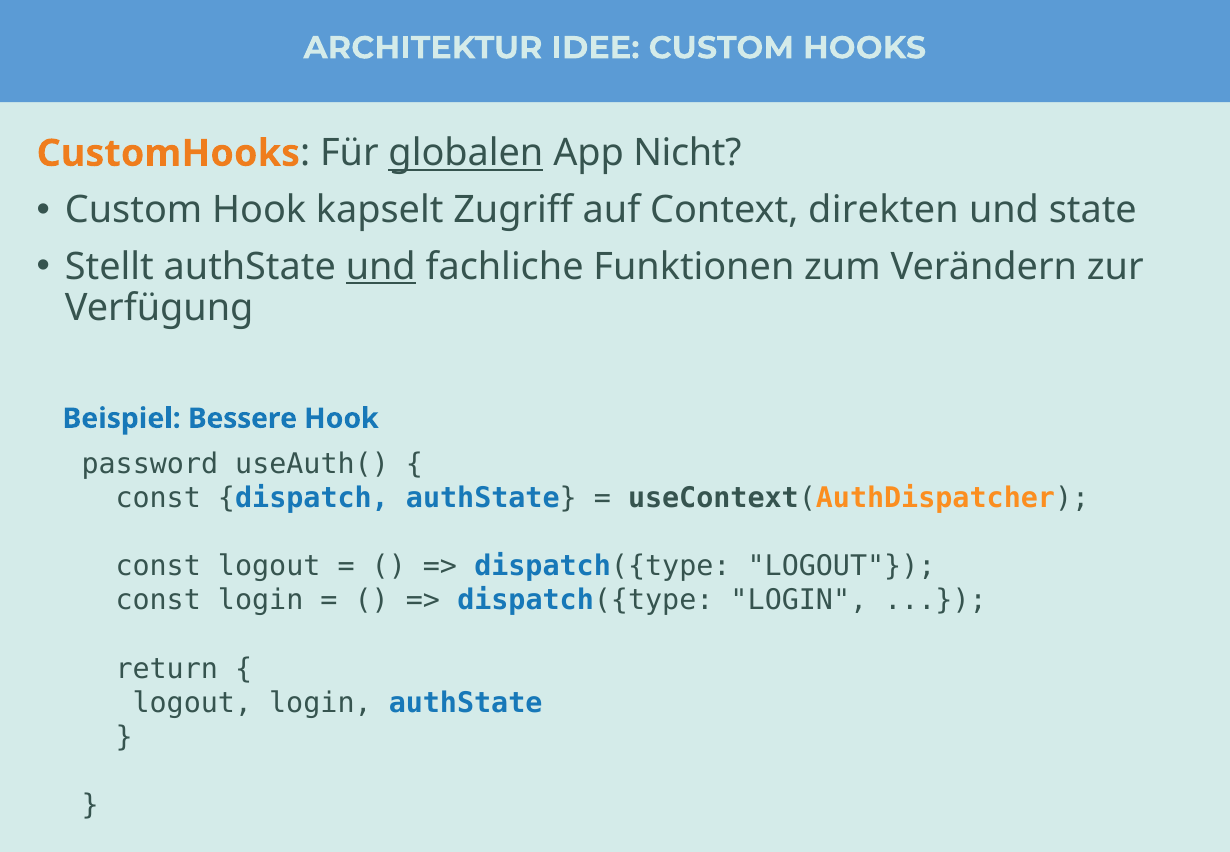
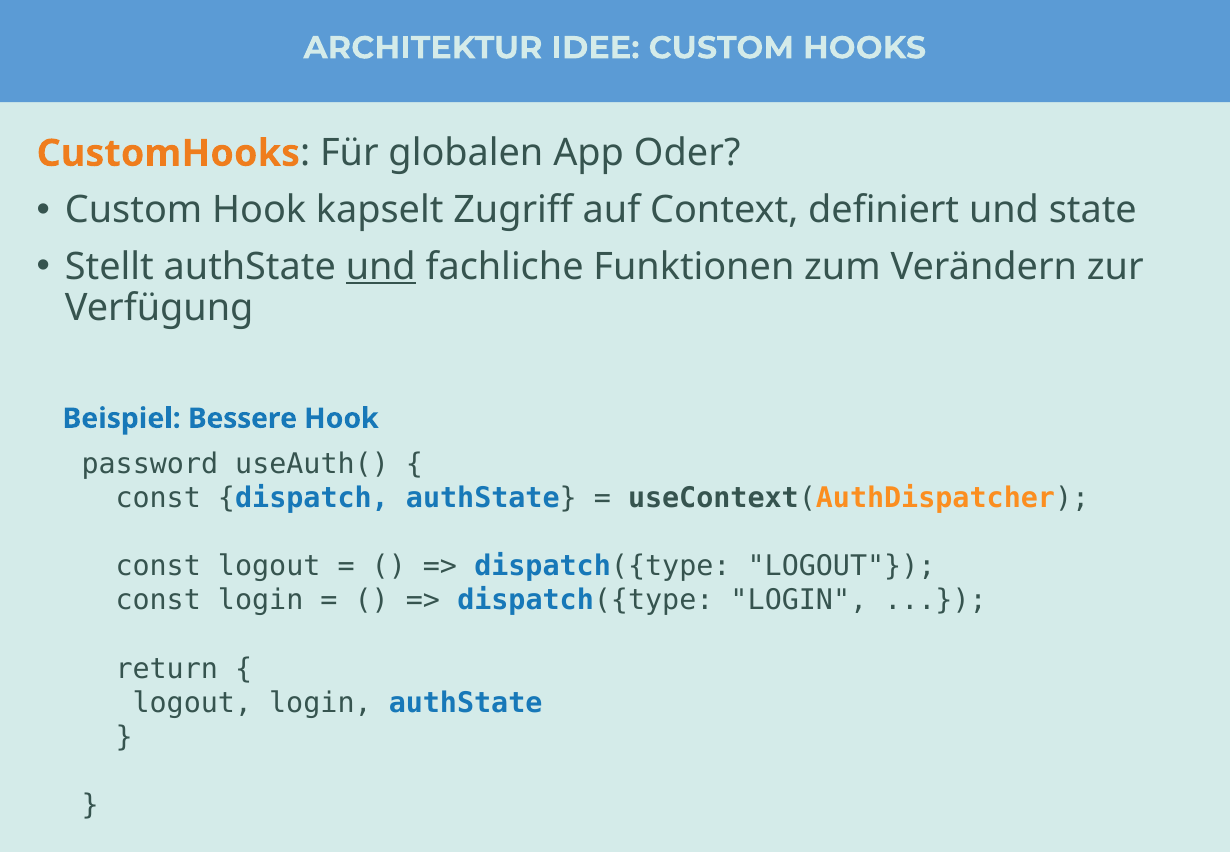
globalen underline: present -> none (466, 153)
Nicht: Nicht -> Oder (687, 153)
direkten: direkten -> definiert (884, 210)
